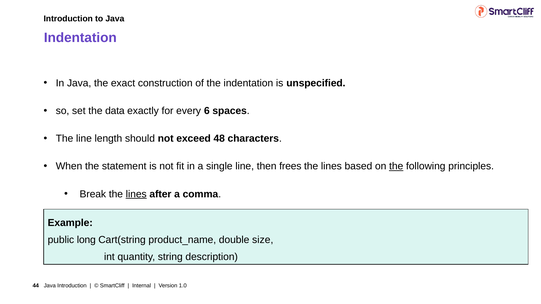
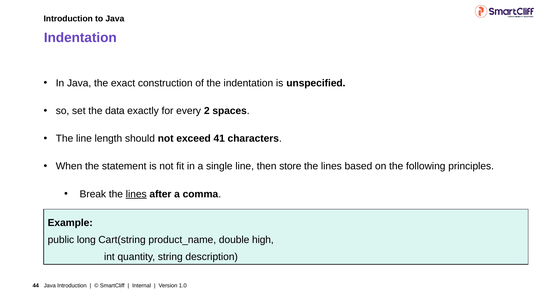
6: 6 -> 2 (207, 111)
48: 48 -> 41 (219, 139)
frees: frees -> store (290, 166)
the underline: present -> none (396, 166)
size: size -> high (263, 240)
